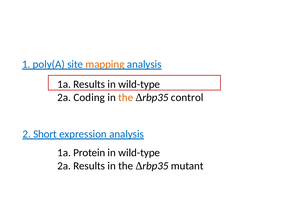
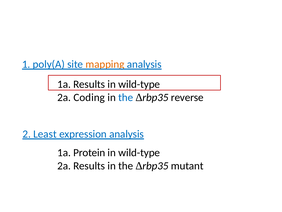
the colour: orange -> blue (126, 97)
control: control -> reverse (187, 97)
Short: Short -> Least (45, 134)
